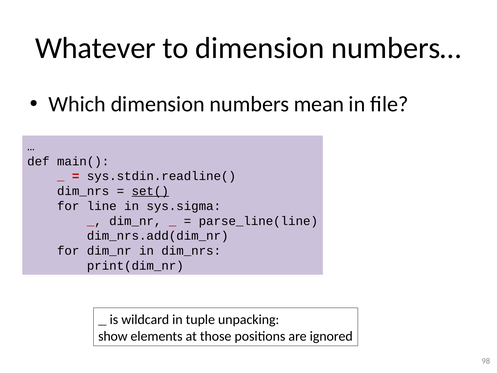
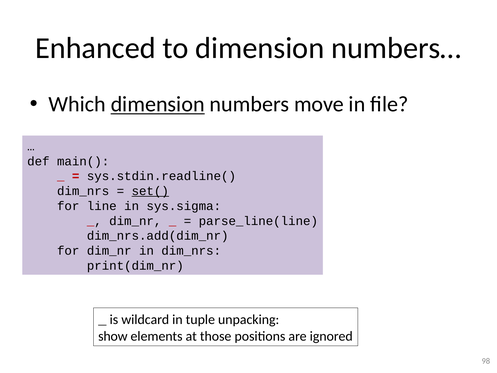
Whatever: Whatever -> Enhanced (95, 48)
dimension underline: none -> present (158, 104)
mean: mean -> move (319, 104)
